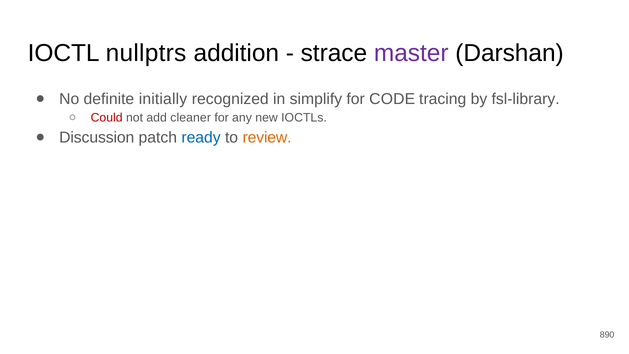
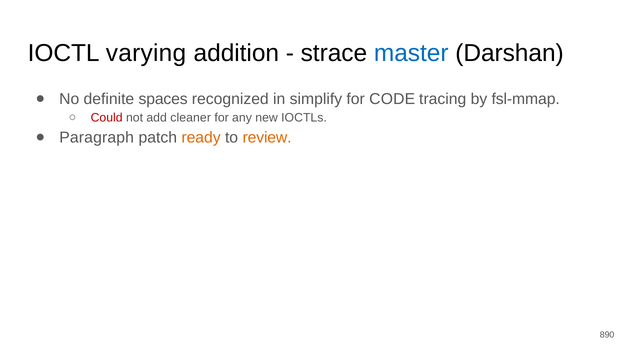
nullptrs: nullptrs -> varying (146, 53)
master colour: purple -> blue (411, 53)
initially: initially -> spaces (163, 99)
fsl-library: fsl-library -> fsl-mmap (526, 99)
Discussion: Discussion -> Paragraph (97, 137)
ready colour: blue -> orange (201, 137)
